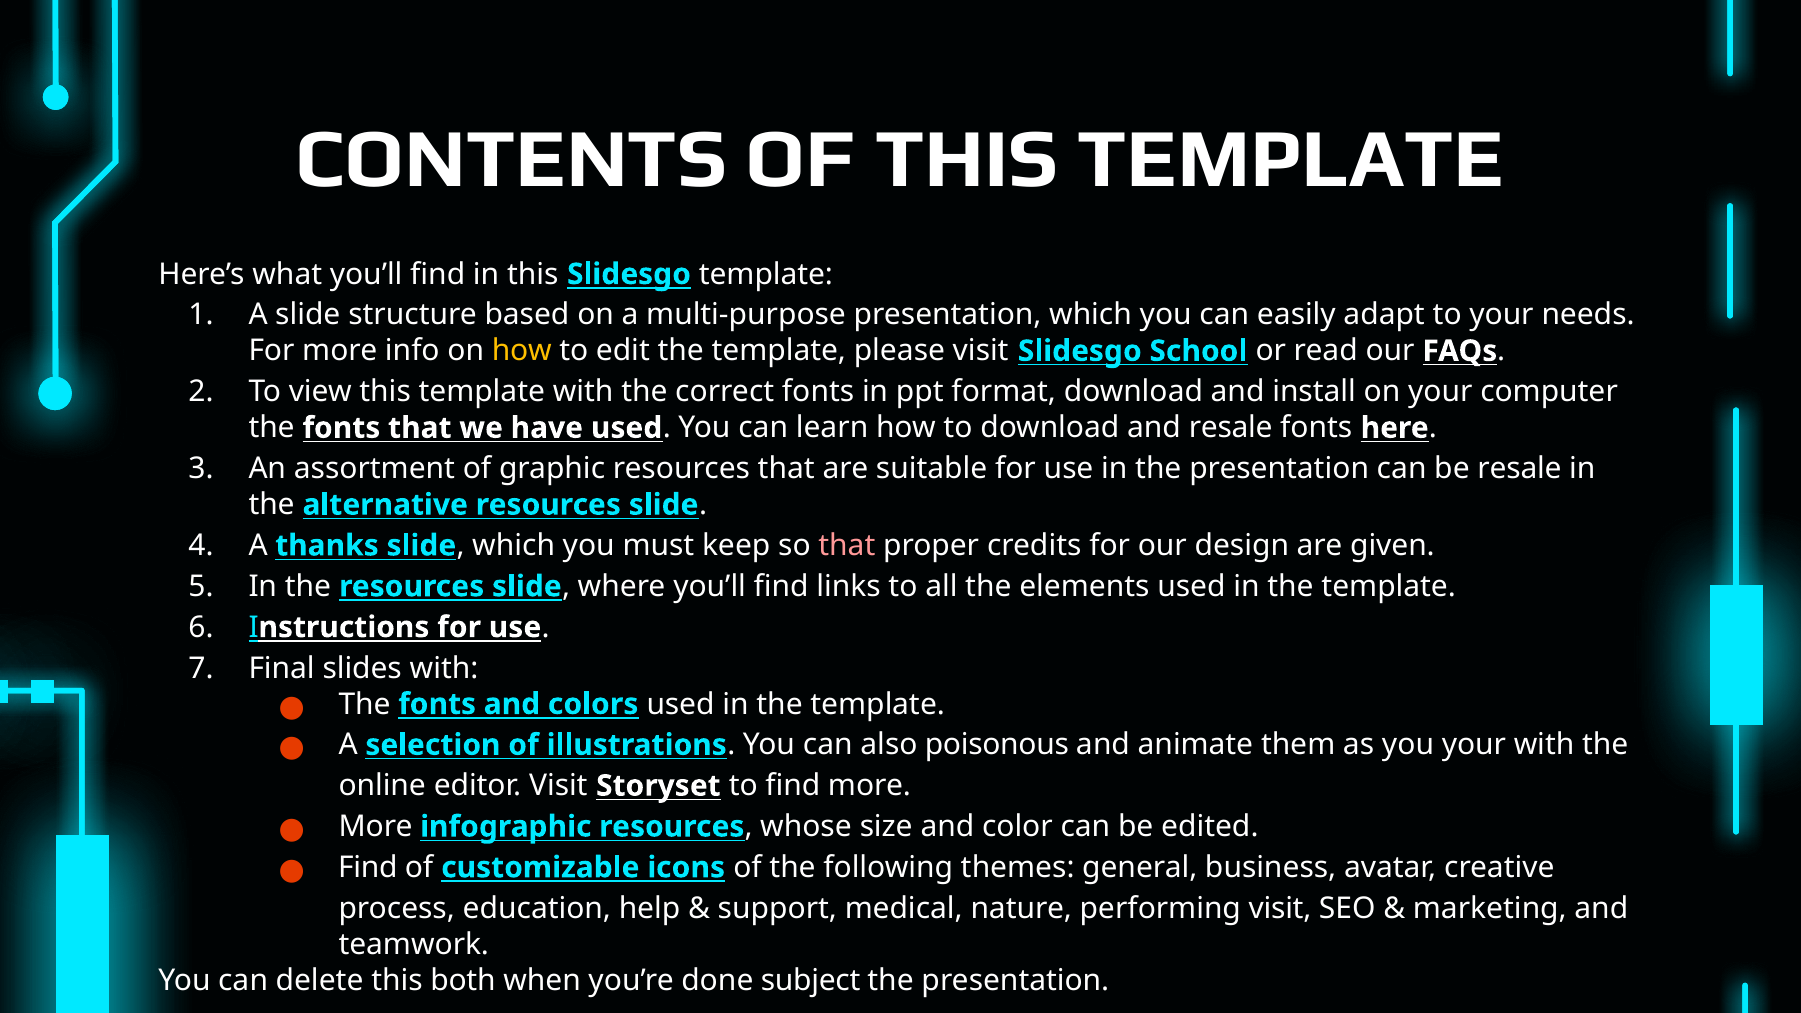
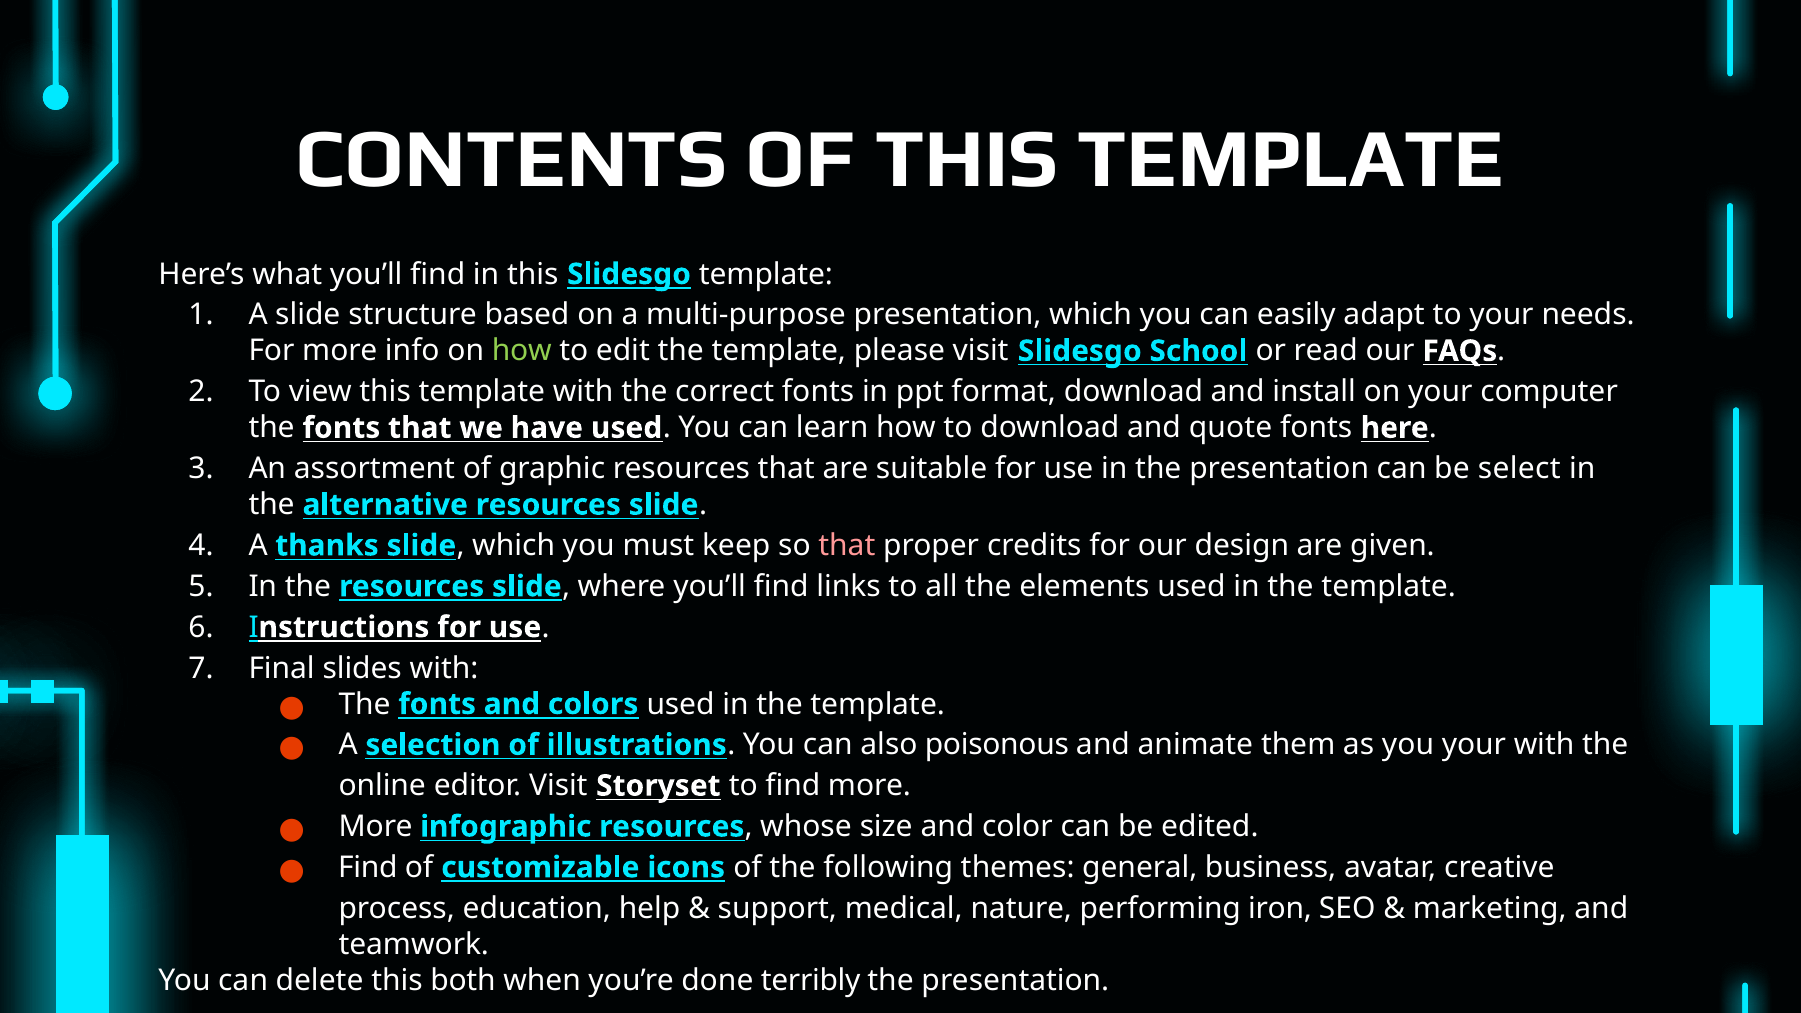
how colour: yellow -> light green (522, 351)
and resale: resale -> quote (1230, 428)
be resale: resale -> select (1519, 469)
performing visit: visit -> iron (1280, 908)
subject: subject -> terribly (811, 980)
